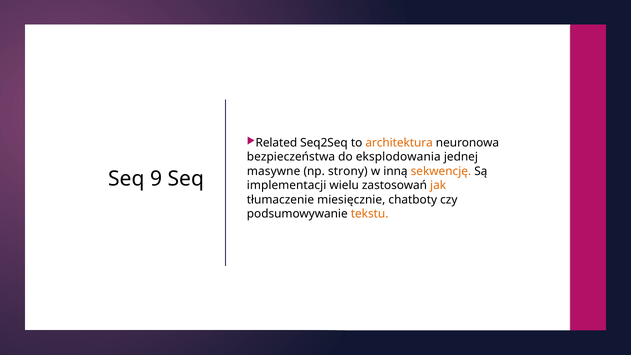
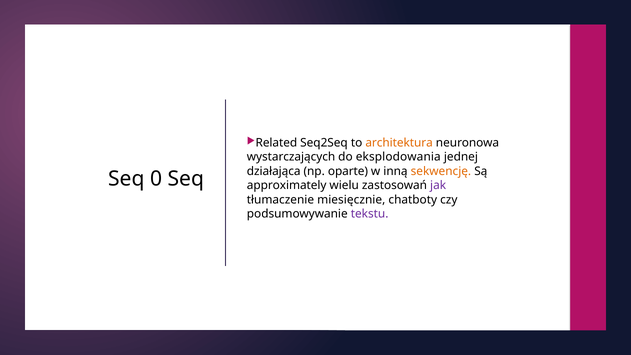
bezpieczeństwa: bezpieczeństwa -> wystarczających (291, 157)
masywne: masywne -> działająca (274, 171)
strony: strony -> oparte (348, 171)
9: 9 -> 0 (156, 179)
implementacji: implementacji -> approximately (287, 185)
jak colour: orange -> purple (438, 185)
tekstu colour: orange -> purple (370, 214)
